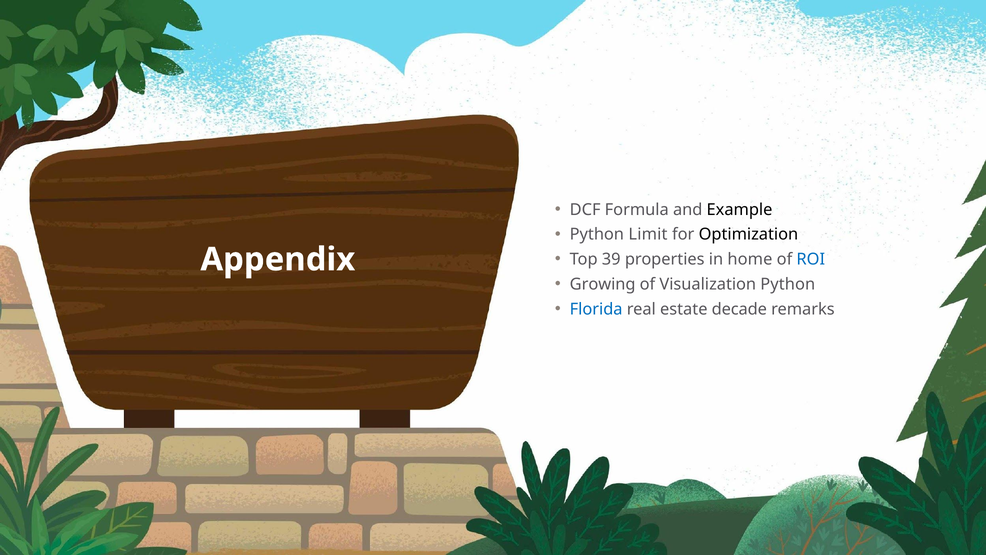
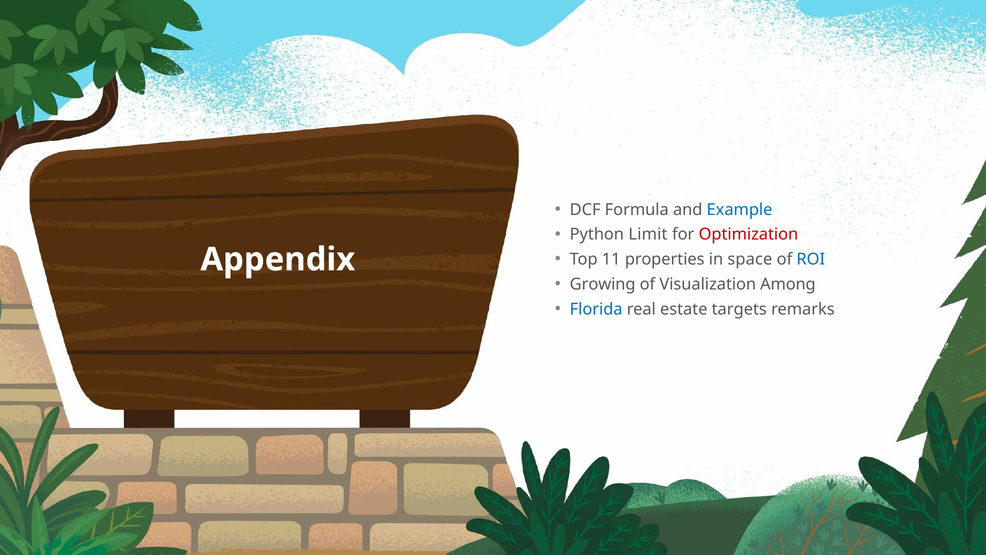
Example colour: black -> blue (740, 210)
Optimization colour: black -> red (748, 234)
39: 39 -> 11 (611, 259)
home: home -> space (750, 259)
Visualization Python: Python -> Among (788, 284)
decade: decade -> targets (739, 309)
